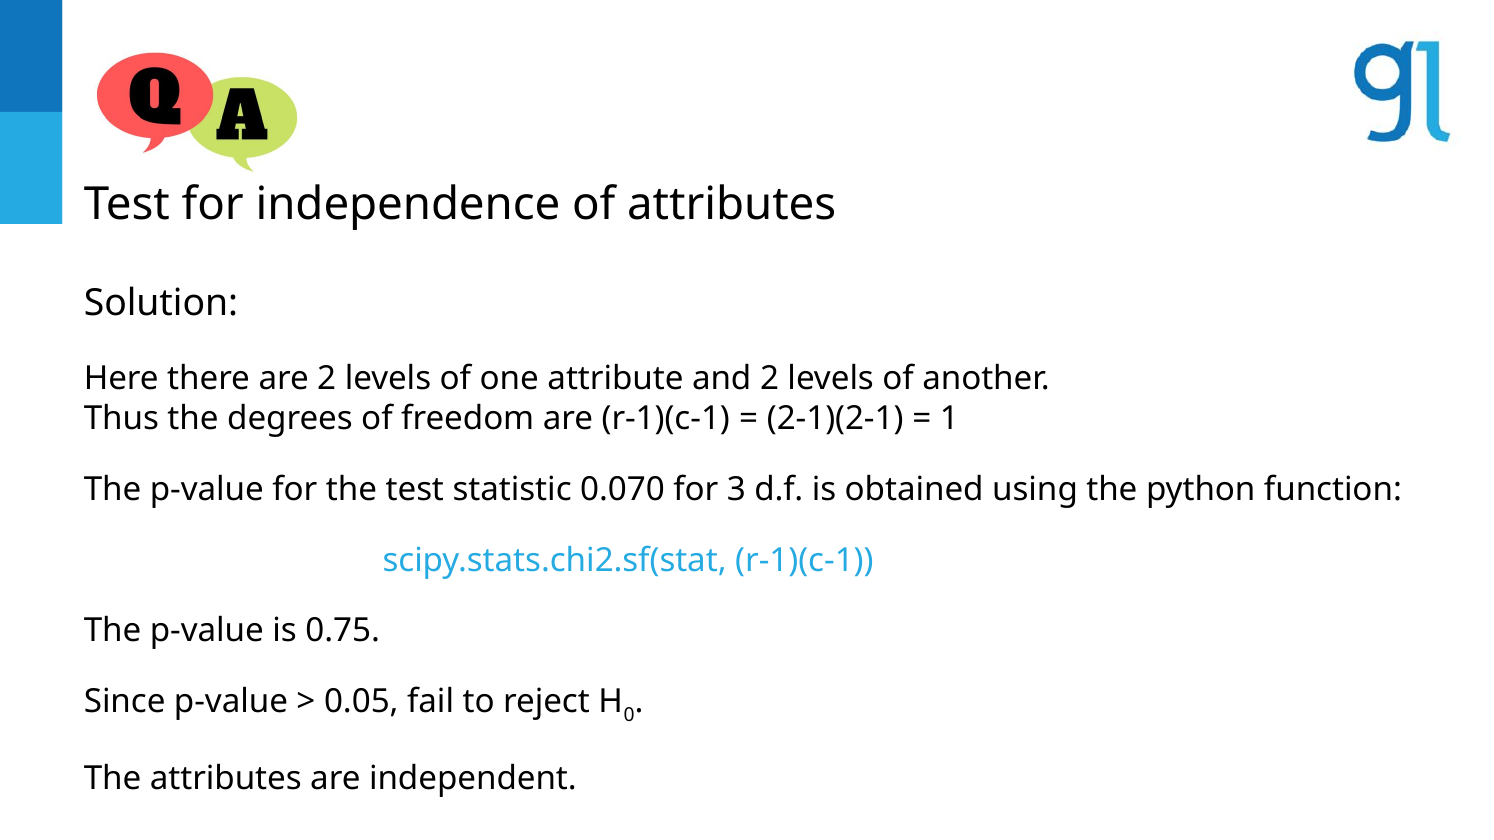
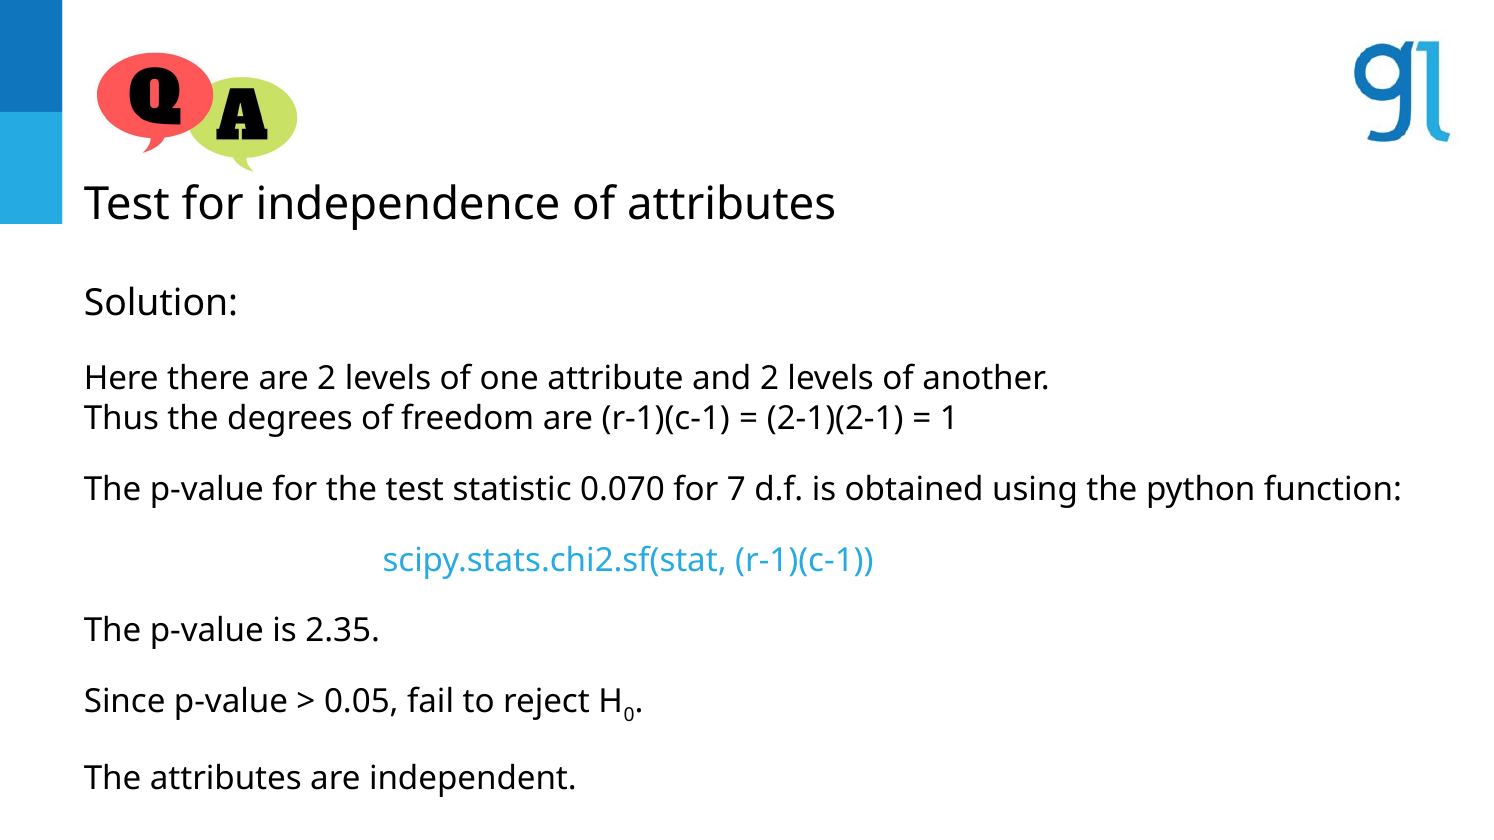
3: 3 -> 7 (736, 489)
0.75: 0.75 -> 2.35 (343, 631)
